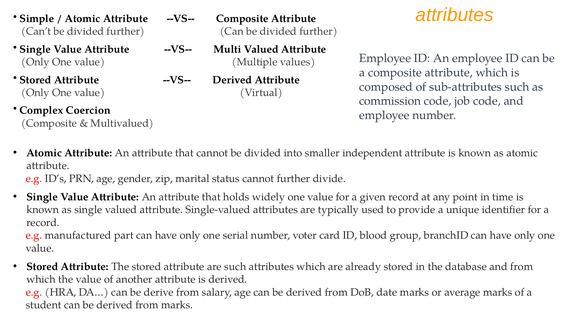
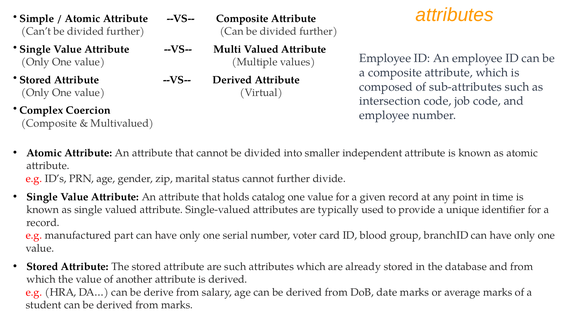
commission: commission -> intersection (390, 101)
widely: widely -> catalog (269, 197)
